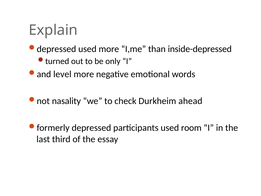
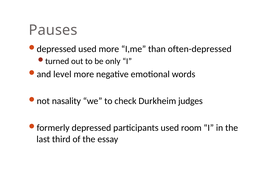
Explain: Explain -> Pauses (53, 30)
inside-depressed: inside-depressed -> often-depressed (200, 49)
ahead: ahead -> judges (190, 101)
